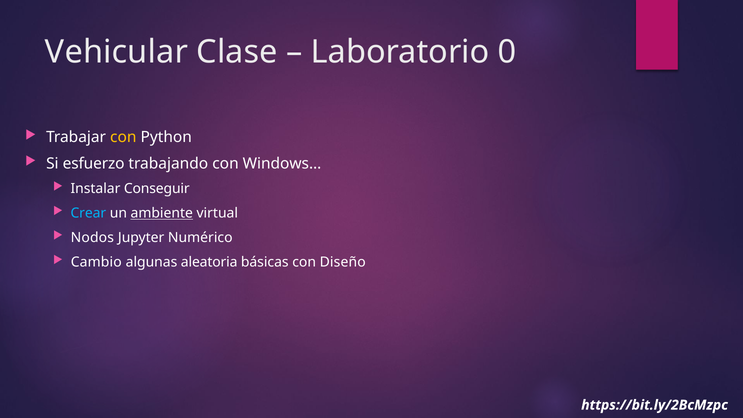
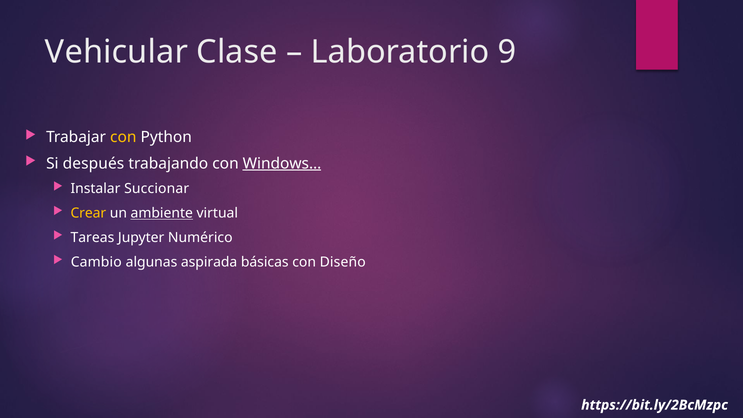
0: 0 -> 9 (507, 52)
esfuerzo: esfuerzo -> después (93, 164)
Windows… underline: none -> present (282, 164)
Conseguir: Conseguir -> Succionar (157, 189)
Crear colour: light blue -> yellow (88, 213)
Nodos: Nodos -> Tareas (92, 238)
aleatoria: aleatoria -> aspirada (209, 262)
